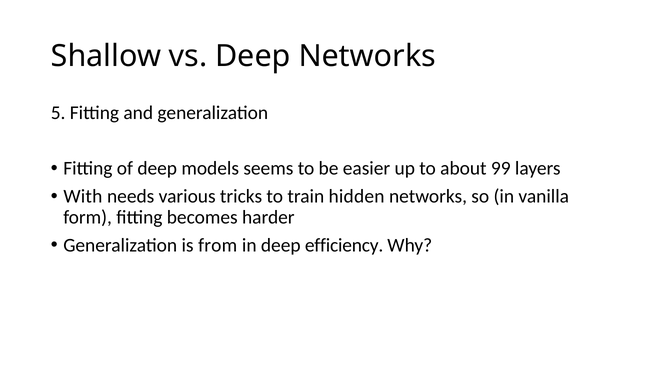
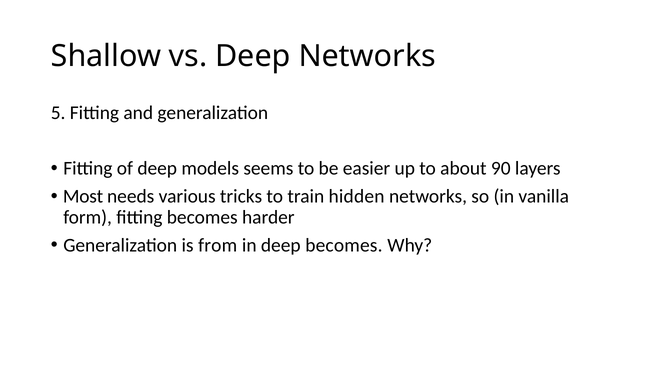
99: 99 -> 90 (501, 168)
With: With -> Most (83, 196)
deep efficiency: efficiency -> becomes (344, 245)
